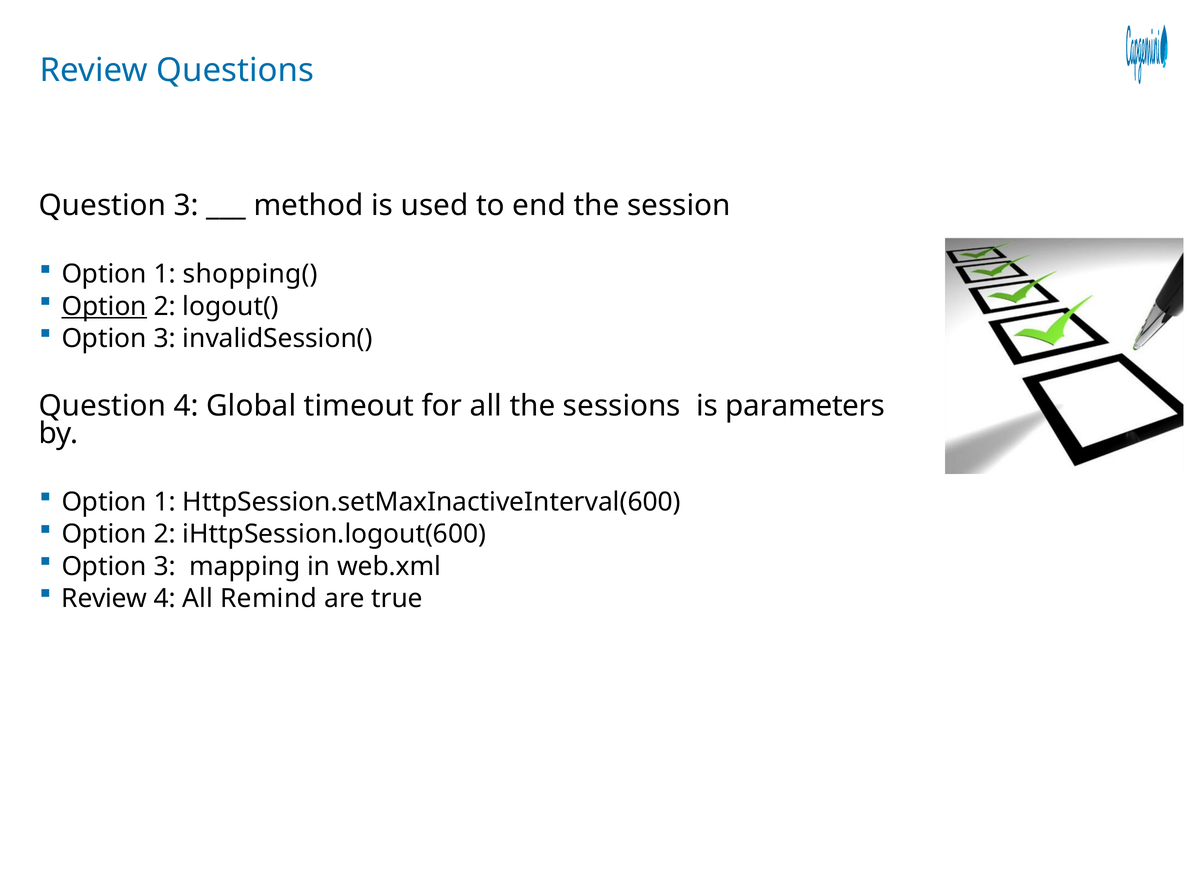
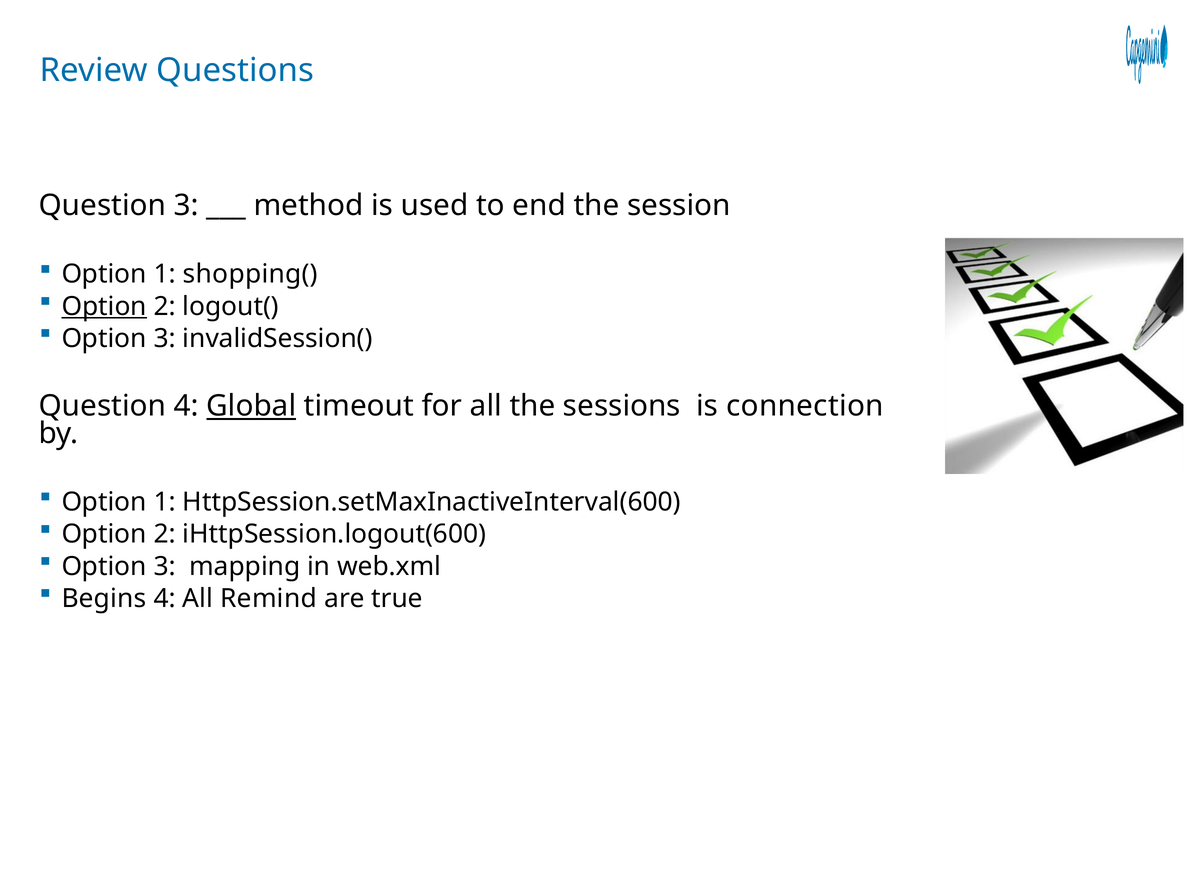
Global underline: none -> present (251, 407)
parameters: parameters -> connection (805, 407)
Review: Review -> Begins (104, 599)
